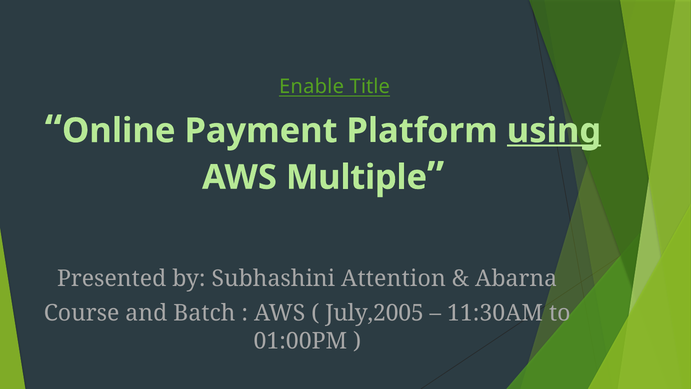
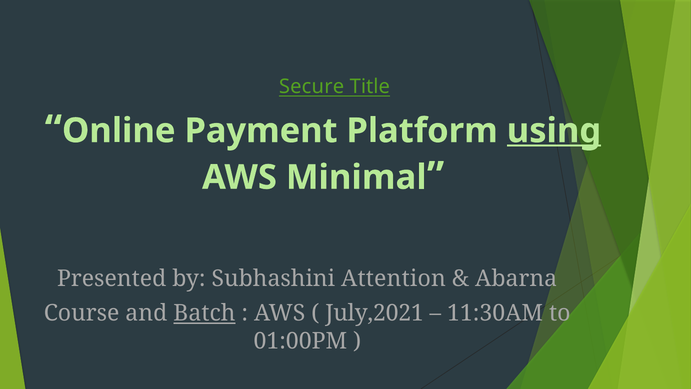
Enable: Enable -> Secure (312, 87)
Multiple: Multiple -> Minimal (356, 177)
Batch underline: none -> present (204, 313)
July,2005: July,2005 -> July,2021 (375, 313)
